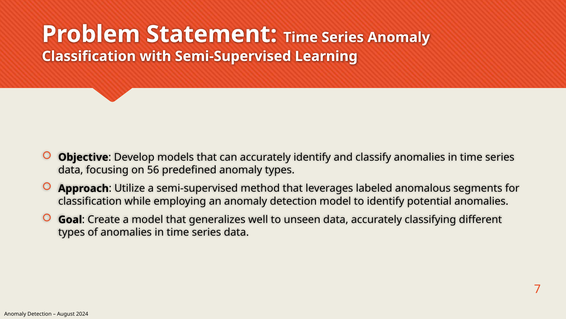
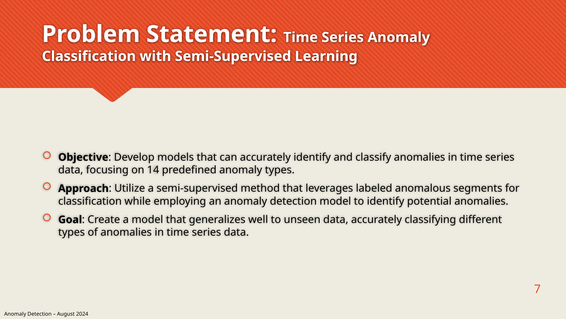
56: 56 -> 14 (153, 170)
